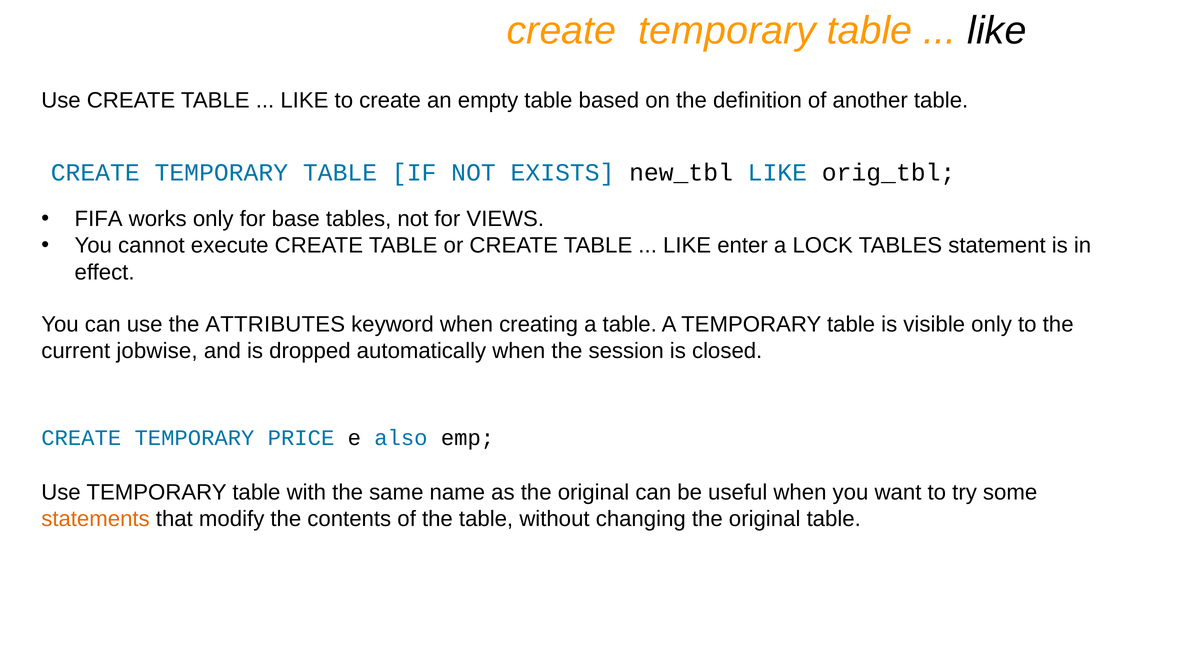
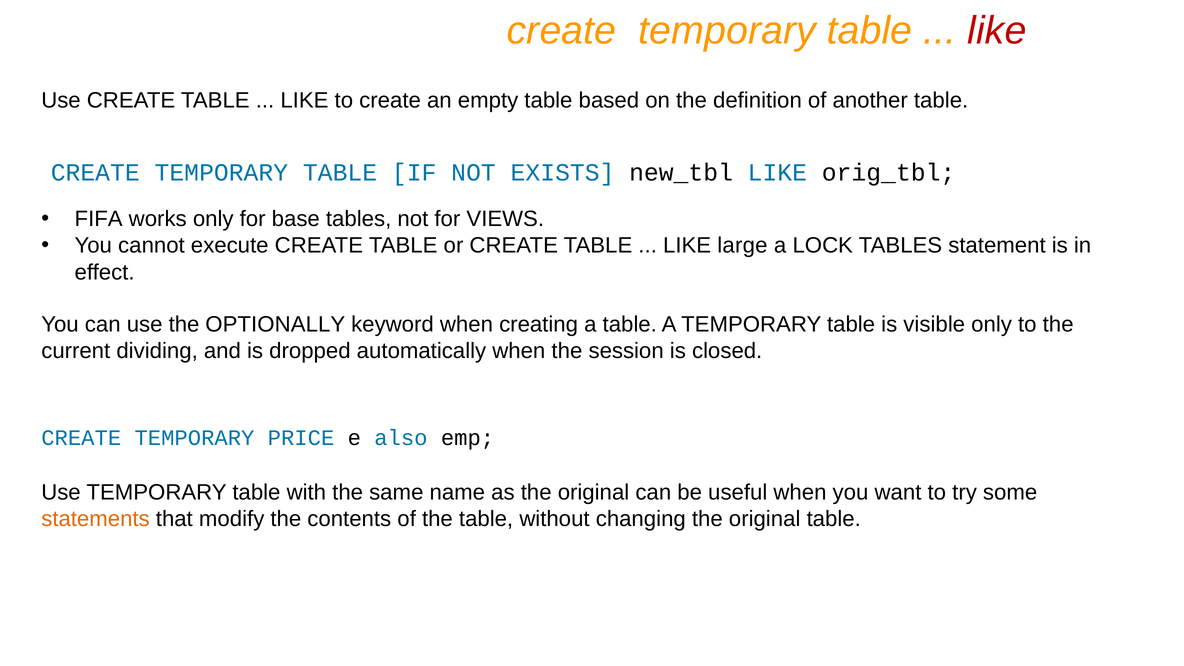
like colour: black -> red (997, 31)
enter: enter -> large (742, 246)
ATTRIBUTES: ATTRIBUTES -> OPTIONALLY (275, 324)
jobwise: jobwise -> dividing (157, 351)
